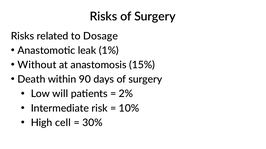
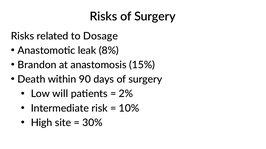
1%: 1% -> 8% (109, 51)
Without: Without -> Brandon (37, 65)
cell: cell -> site (63, 123)
